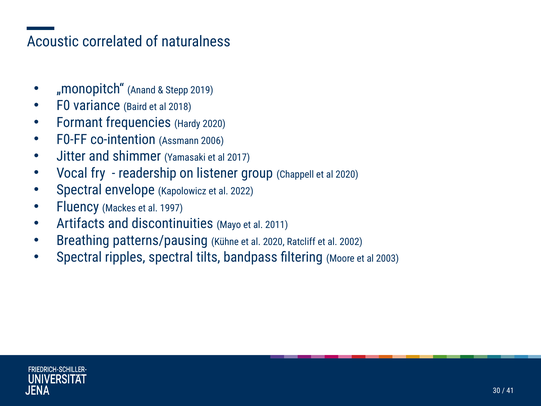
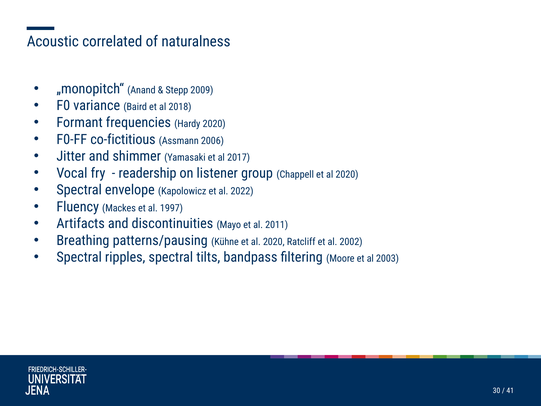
2019: 2019 -> 2009 (202, 90)
co-intention: co-intention -> co-fictitious (123, 139)
